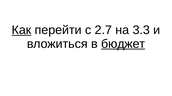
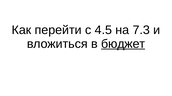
Как underline: present -> none (21, 30)
2.7: 2.7 -> 4.5 (103, 30)
3.3: 3.3 -> 7.3 (141, 30)
